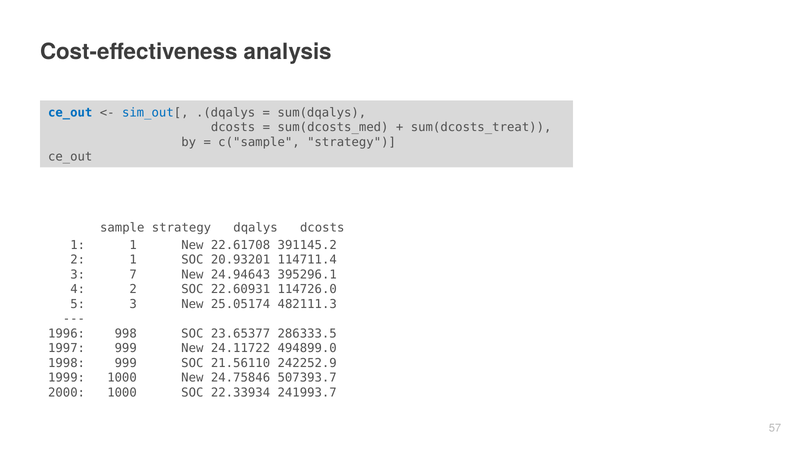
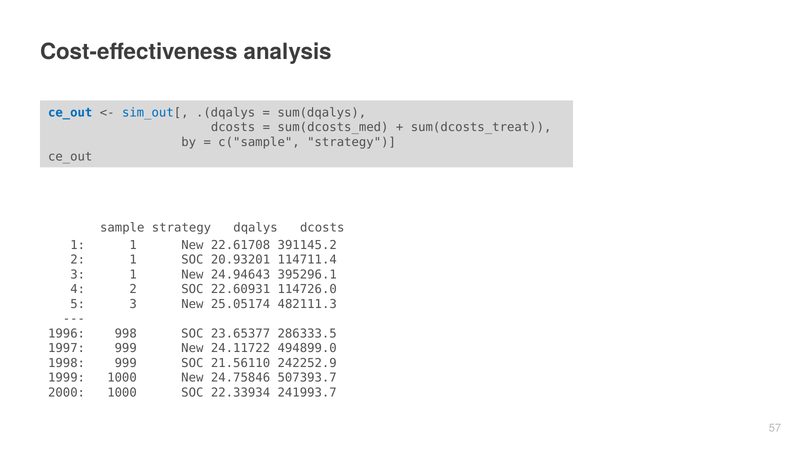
3 7: 7 -> 1 (133, 274)
